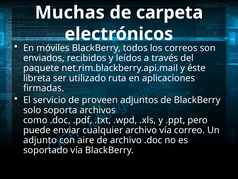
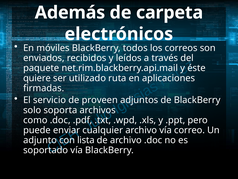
Muchas: Muchas -> Además (70, 13)
libreta: libreta -> quiere (37, 78)
aire: aire -> lista (86, 140)
